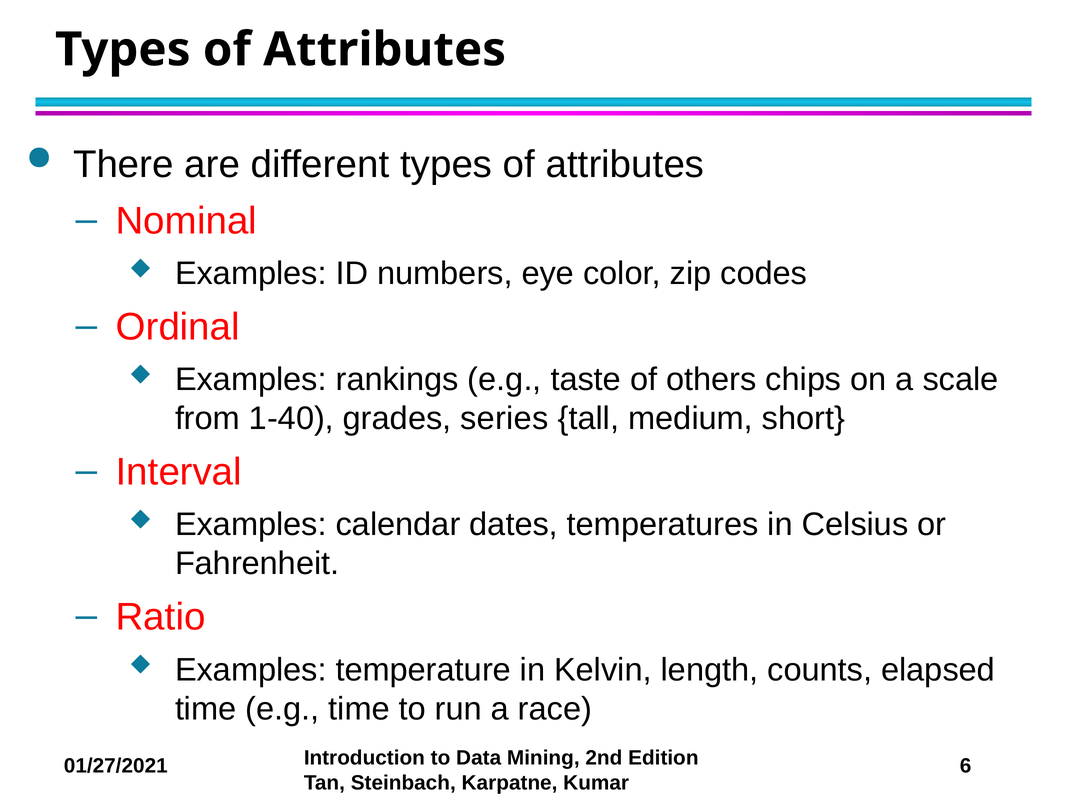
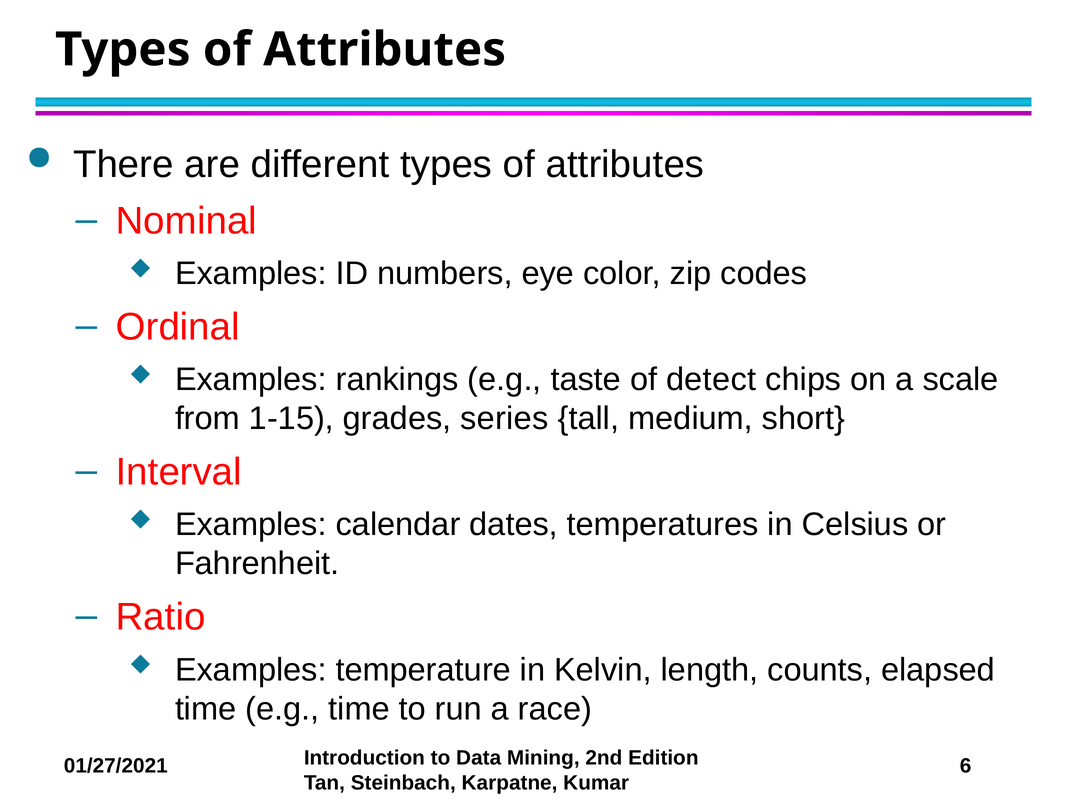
others: others -> detect (711, 380)
1-40: 1-40 -> 1-15 (291, 419)
